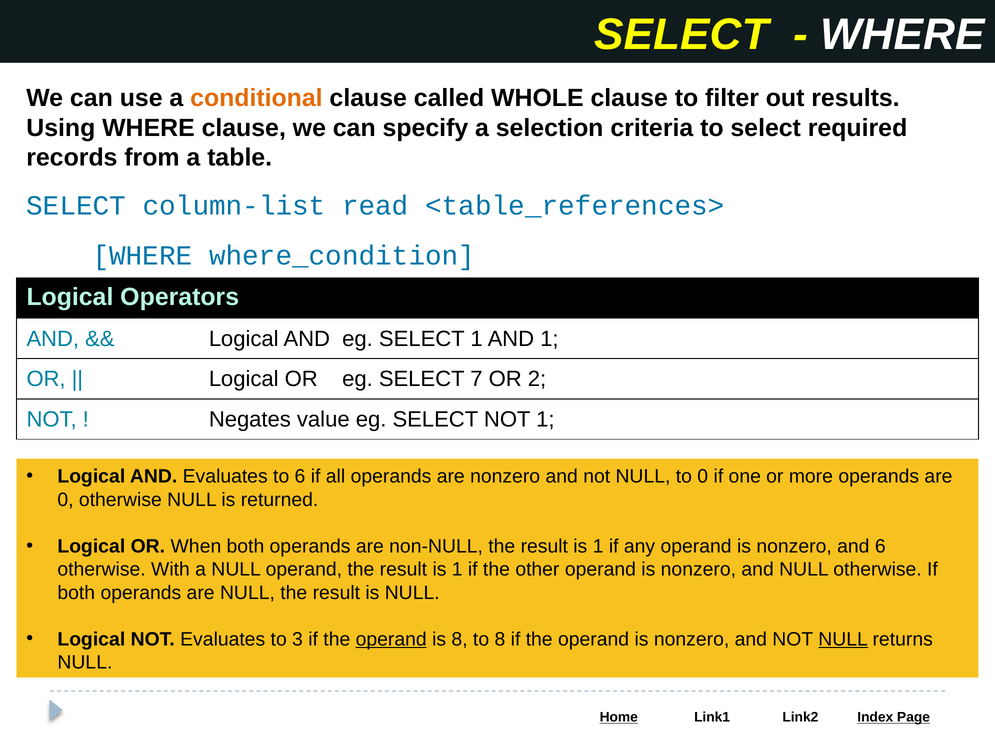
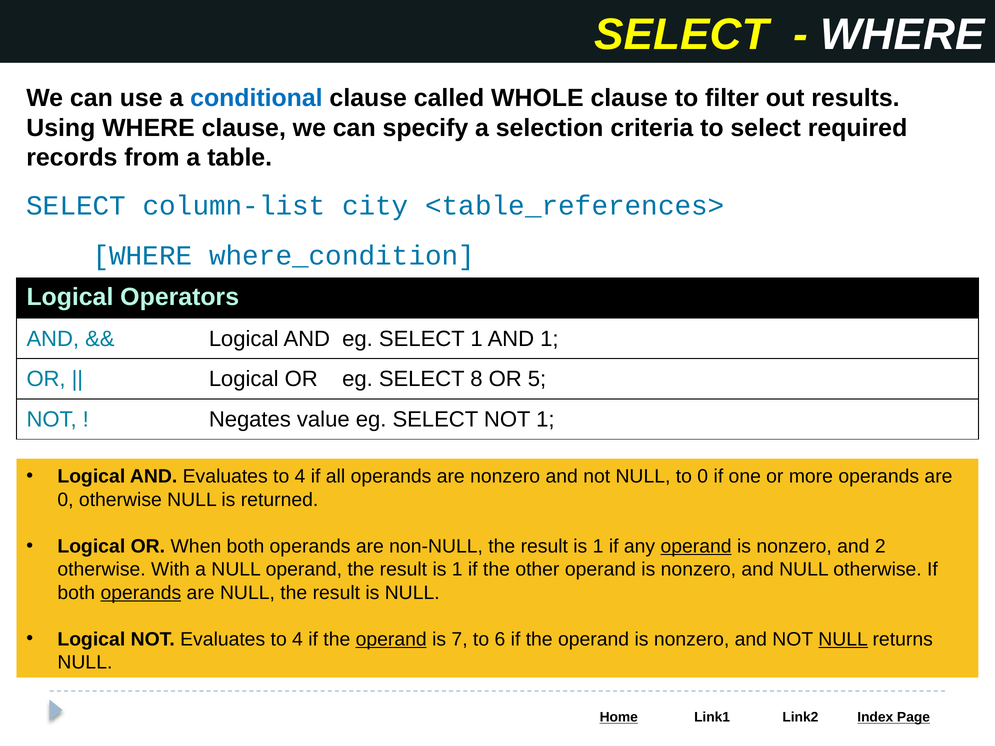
conditional colour: orange -> blue (256, 98)
read: read -> city (375, 206)
7: 7 -> 8 (476, 379)
2: 2 -> 5 (537, 379)
AND Evaluates to 6: 6 -> 4 (300, 477)
operand underline: none -> present (696, 546)
and 6: 6 -> 2 (880, 546)
operands underline: none -> present (141, 593)
NOT Evaluates to 3: 3 -> 4 (297, 639)
is 8: 8 -> 7 (460, 639)
to 8: 8 -> 6 (500, 639)
